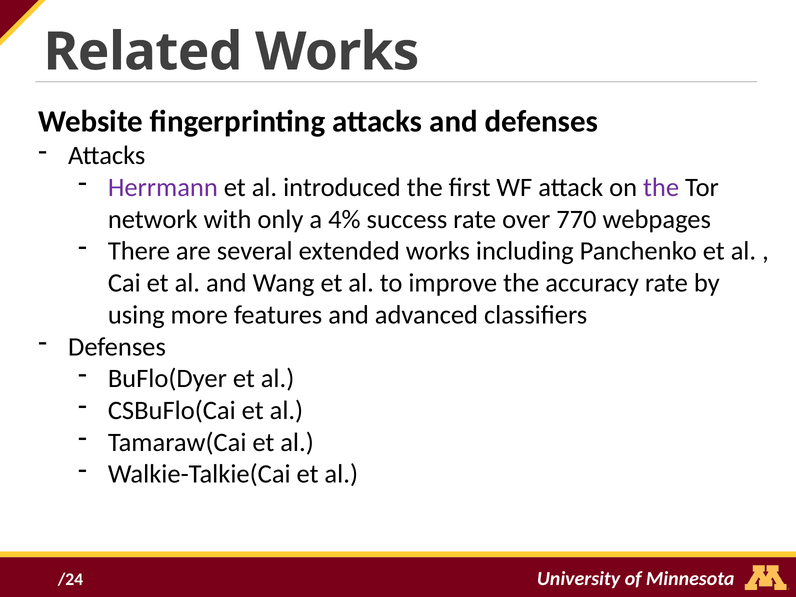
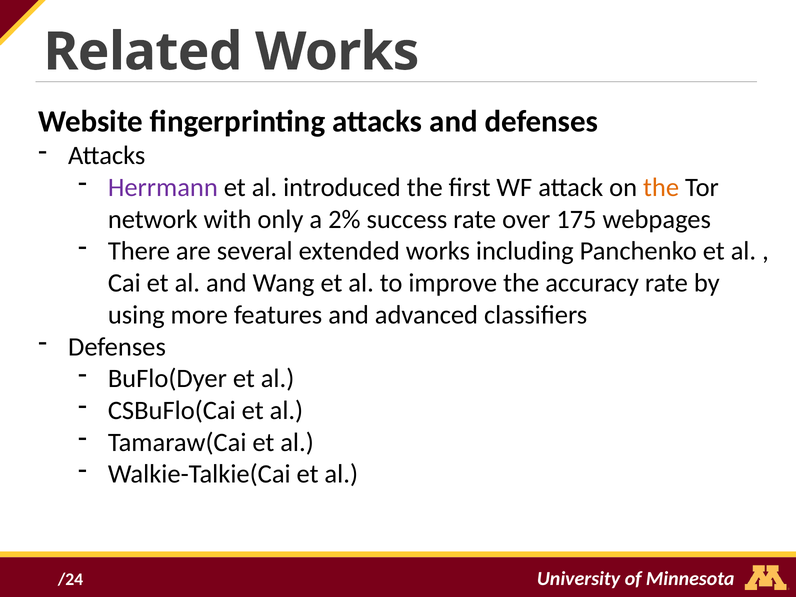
the colour: purple -> orange (661, 188)
4%: 4% -> 2% (344, 219)
770: 770 -> 175 (576, 219)
